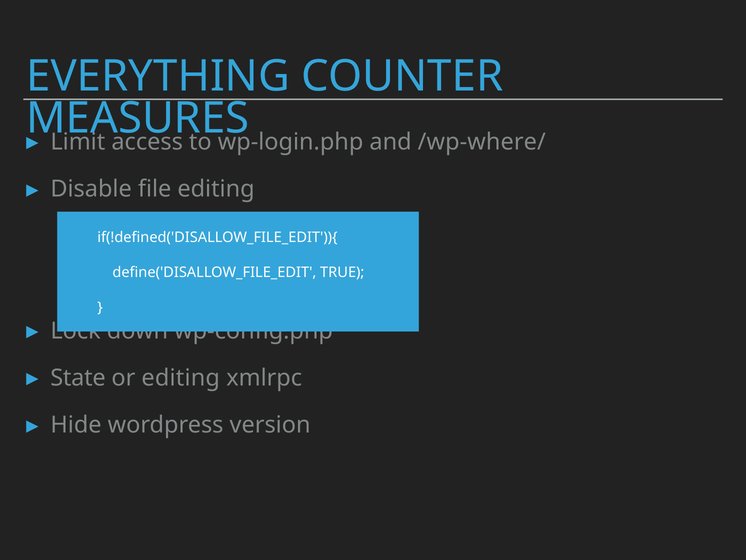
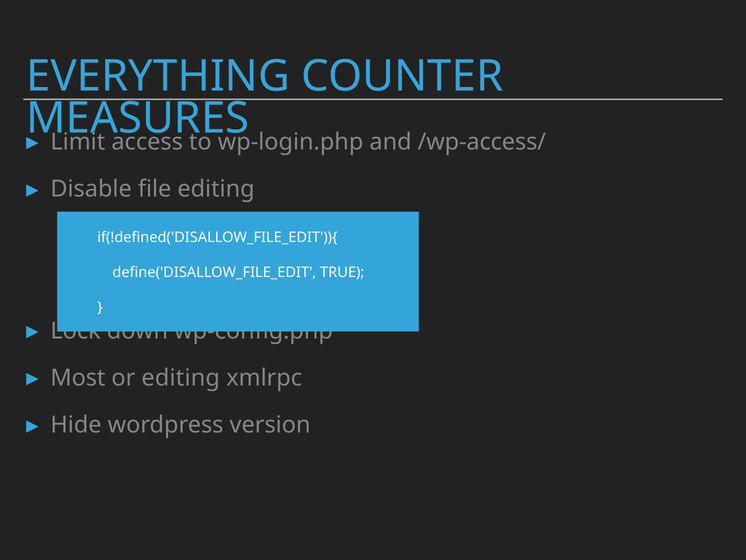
/wp-where/: /wp-where/ -> /wp-access/ (482, 142)
State: State -> Most (78, 378)
